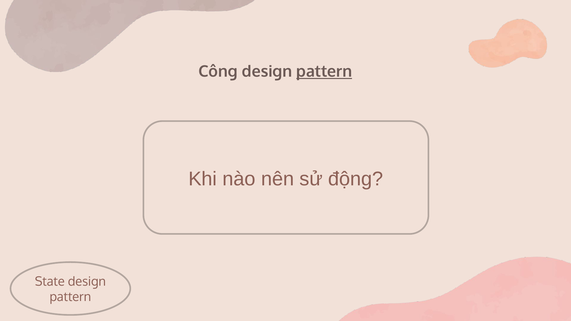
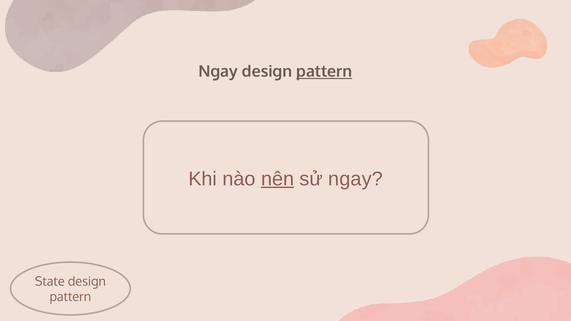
Công: Công -> Ngay (218, 72)
nên underline: none -> present (278, 179)
sử động: động -> ngay (356, 179)
